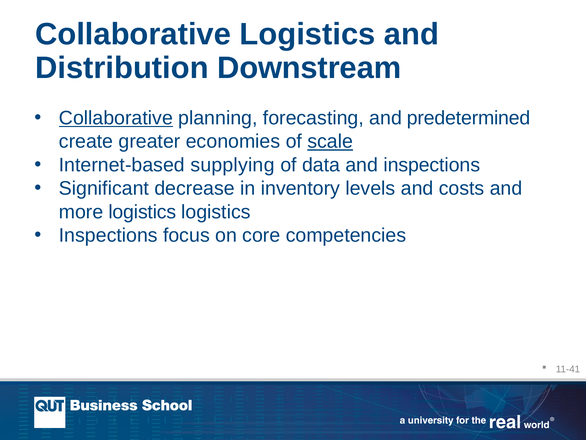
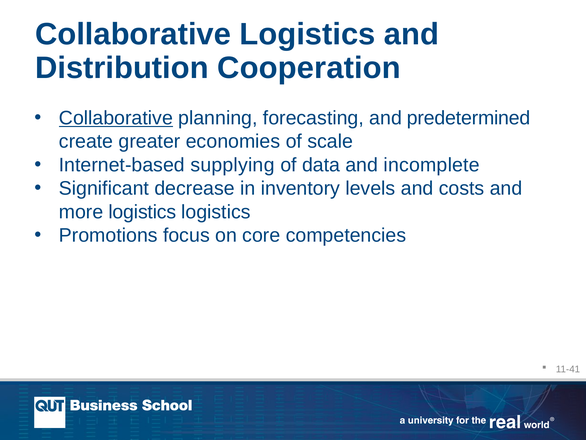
Downstream: Downstream -> Cooperation (309, 68)
scale underline: present -> none (330, 141)
and inspections: inspections -> incomplete (432, 165)
Inspections: Inspections -> Promotions (108, 235)
